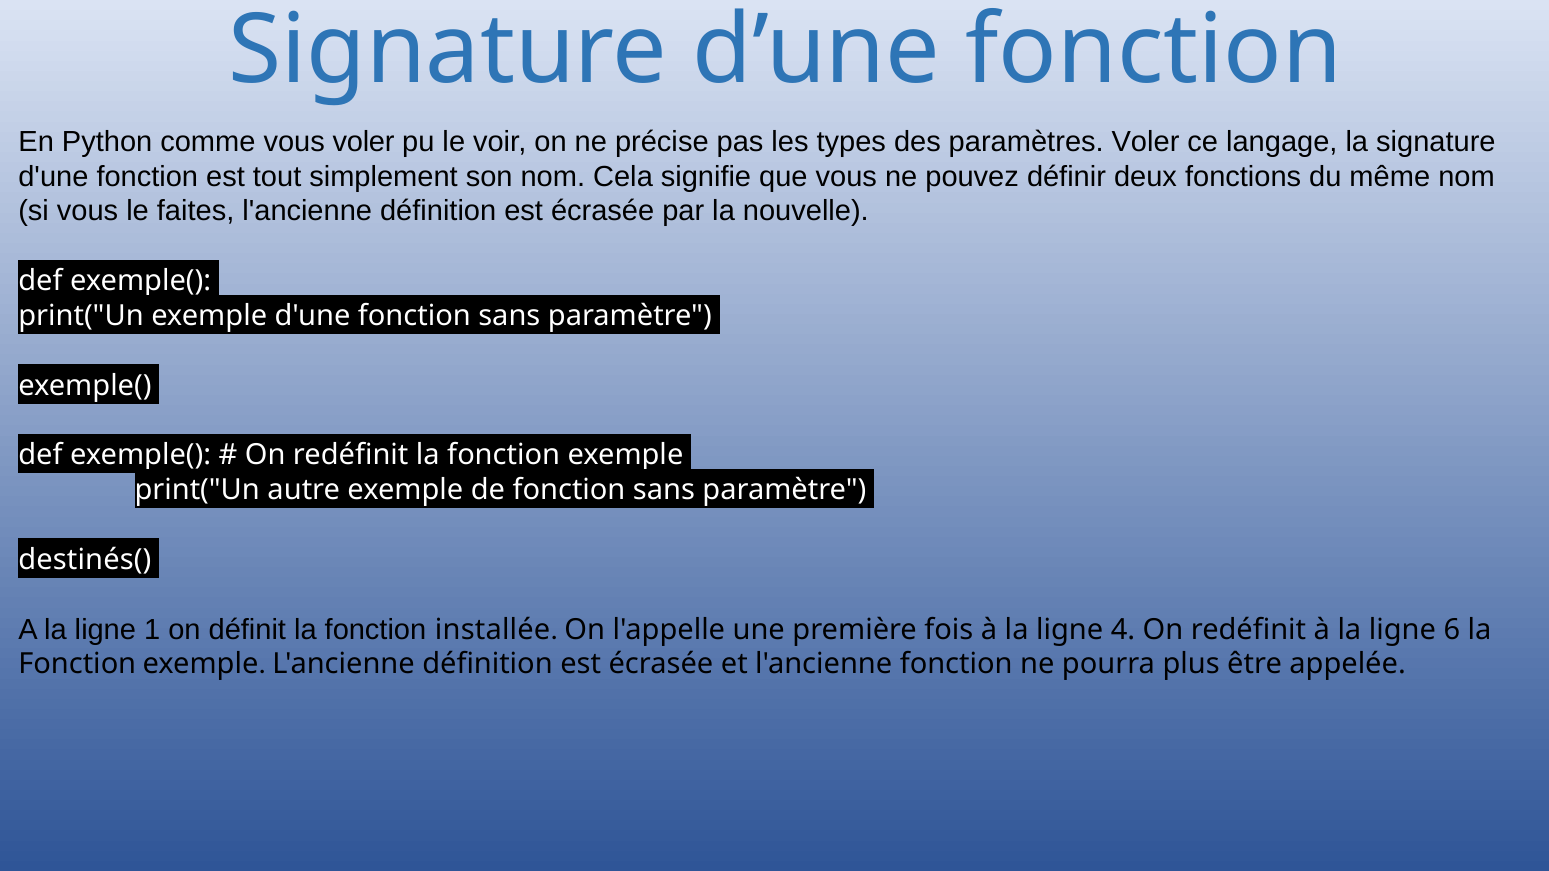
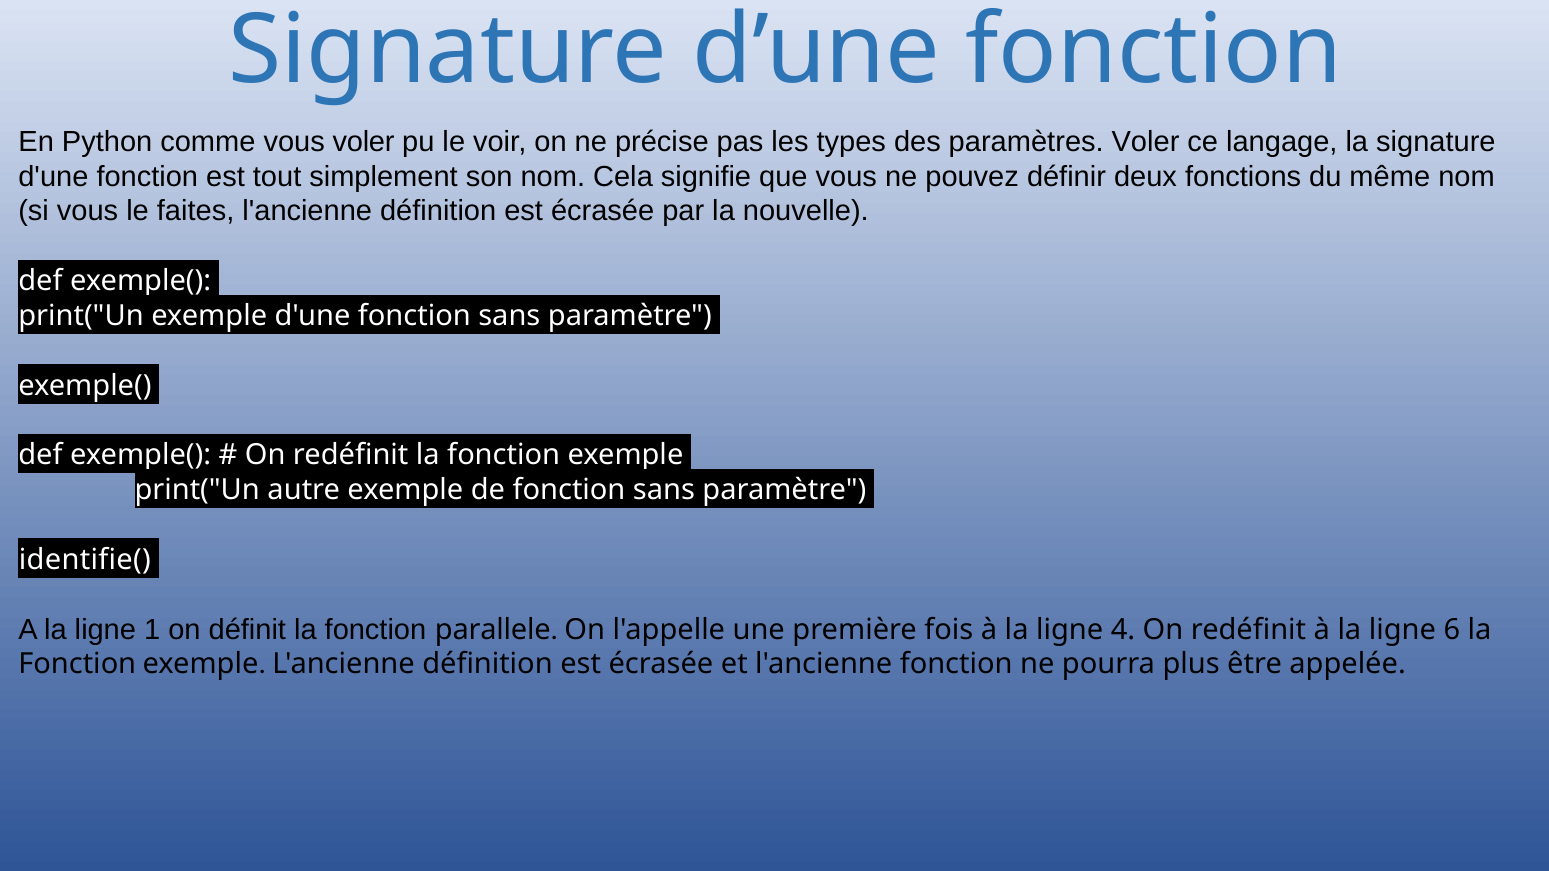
destinés(: destinés( -> identifie( (85, 560)
installée: installée -> parallele (493, 630)
